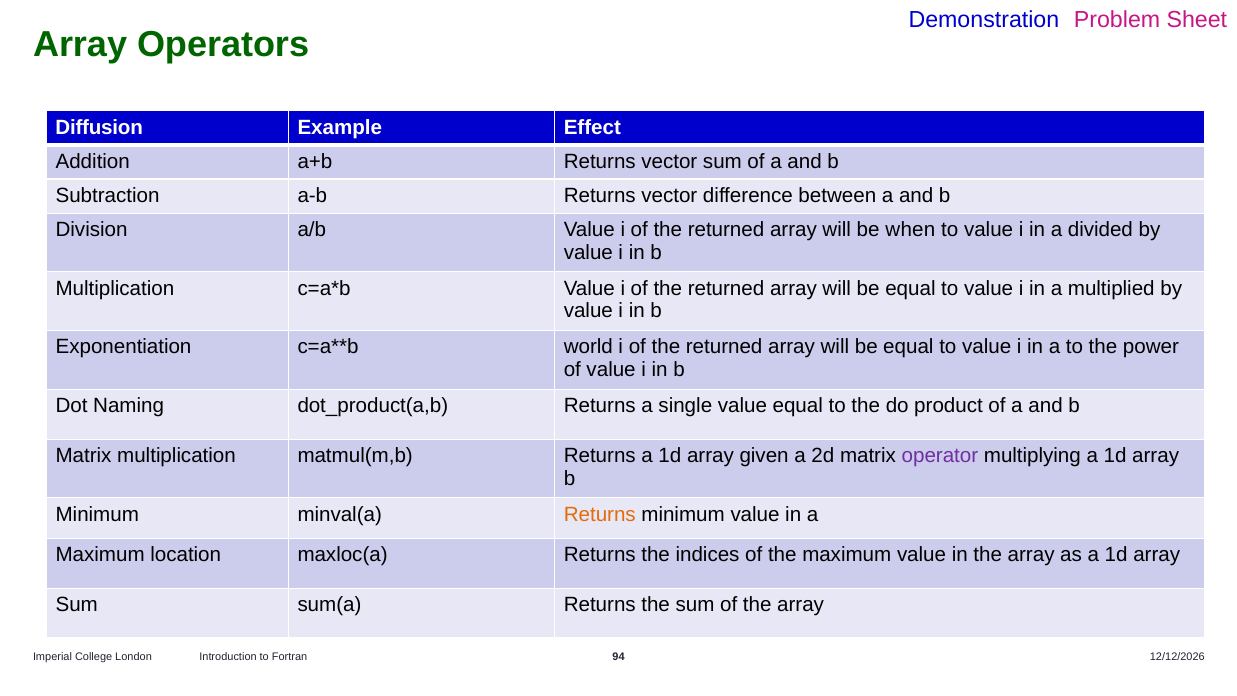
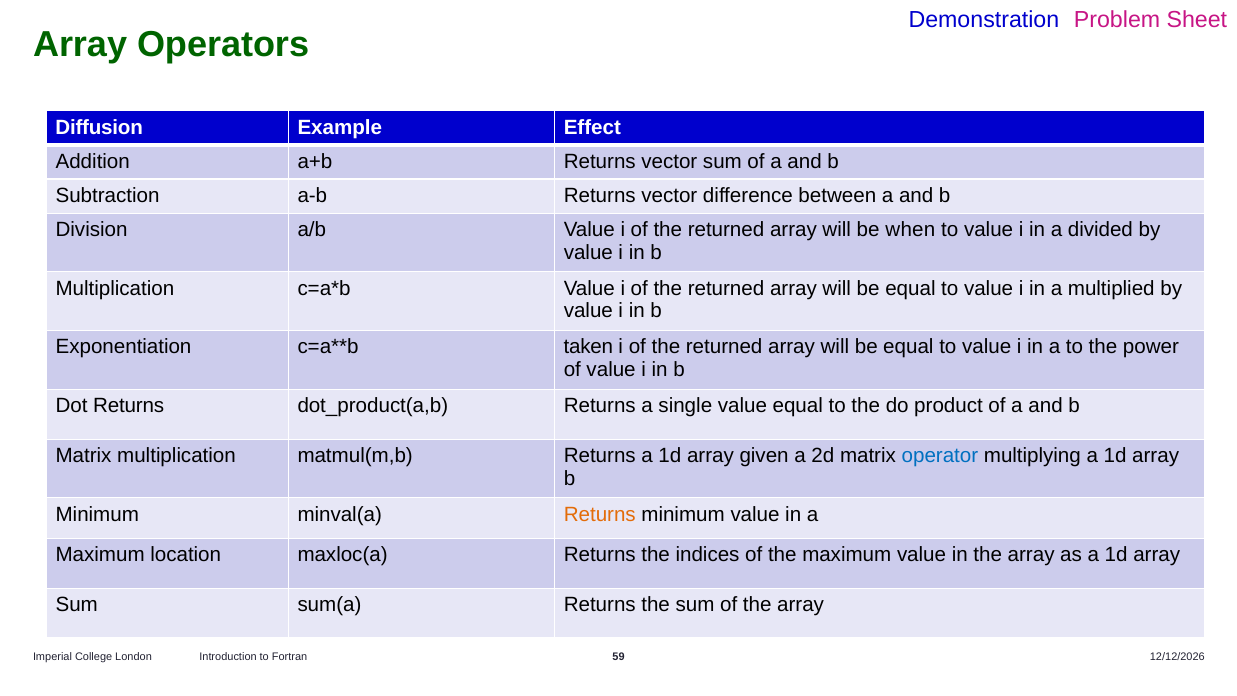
world: world -> taken (588, 347)
Dot Naming: Naming -> Returns (129, 406)
operator colour: purple -> blue (940, 455)
94: 94 -> 59 (619, 657)
